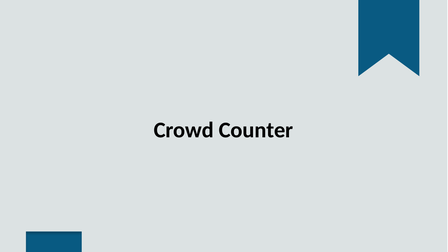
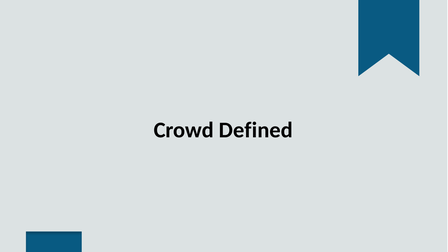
Counter: Counter -> Defined (256, 130)
